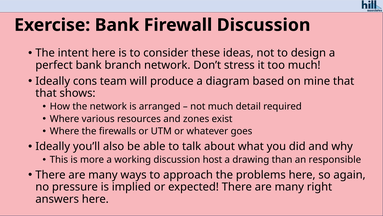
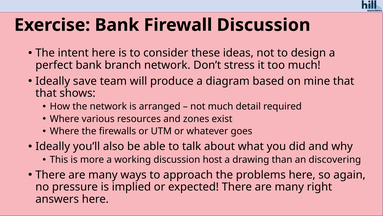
cons: cons -> save (85, 81)
responsible: responsible -> discovering (335, 159)
